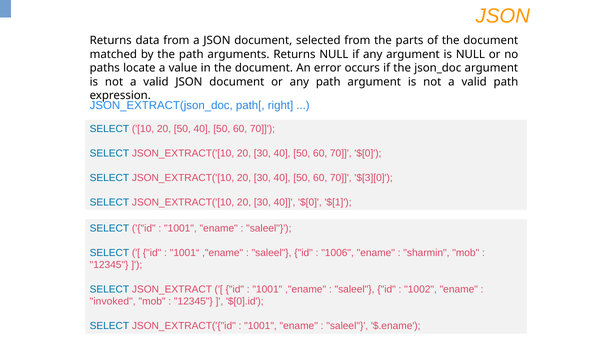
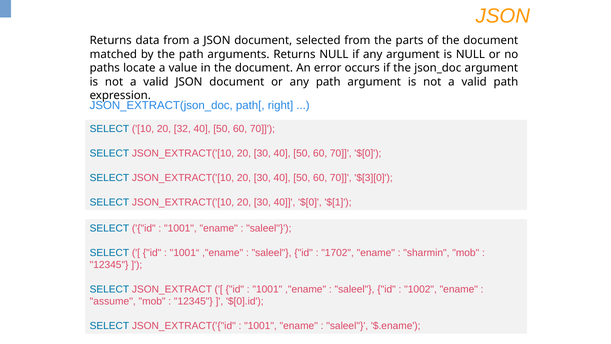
20 50: 50 -> 32 (182, 129)
1006: 1006 -> 1702 (338, 253)
invoked: invoked -> assume (113, 301)
